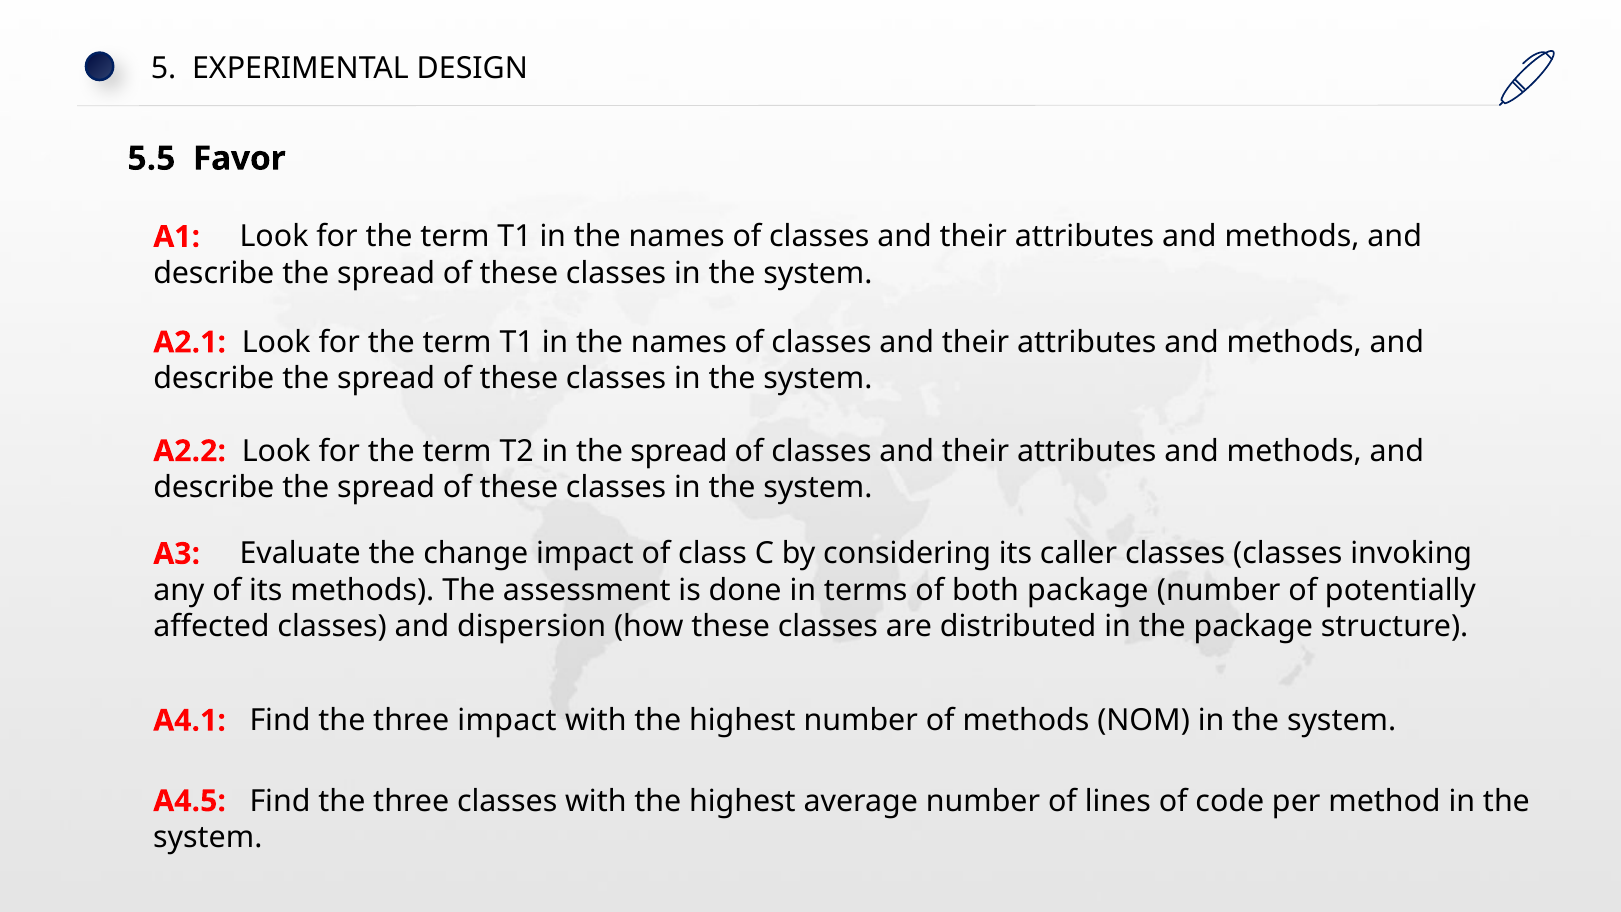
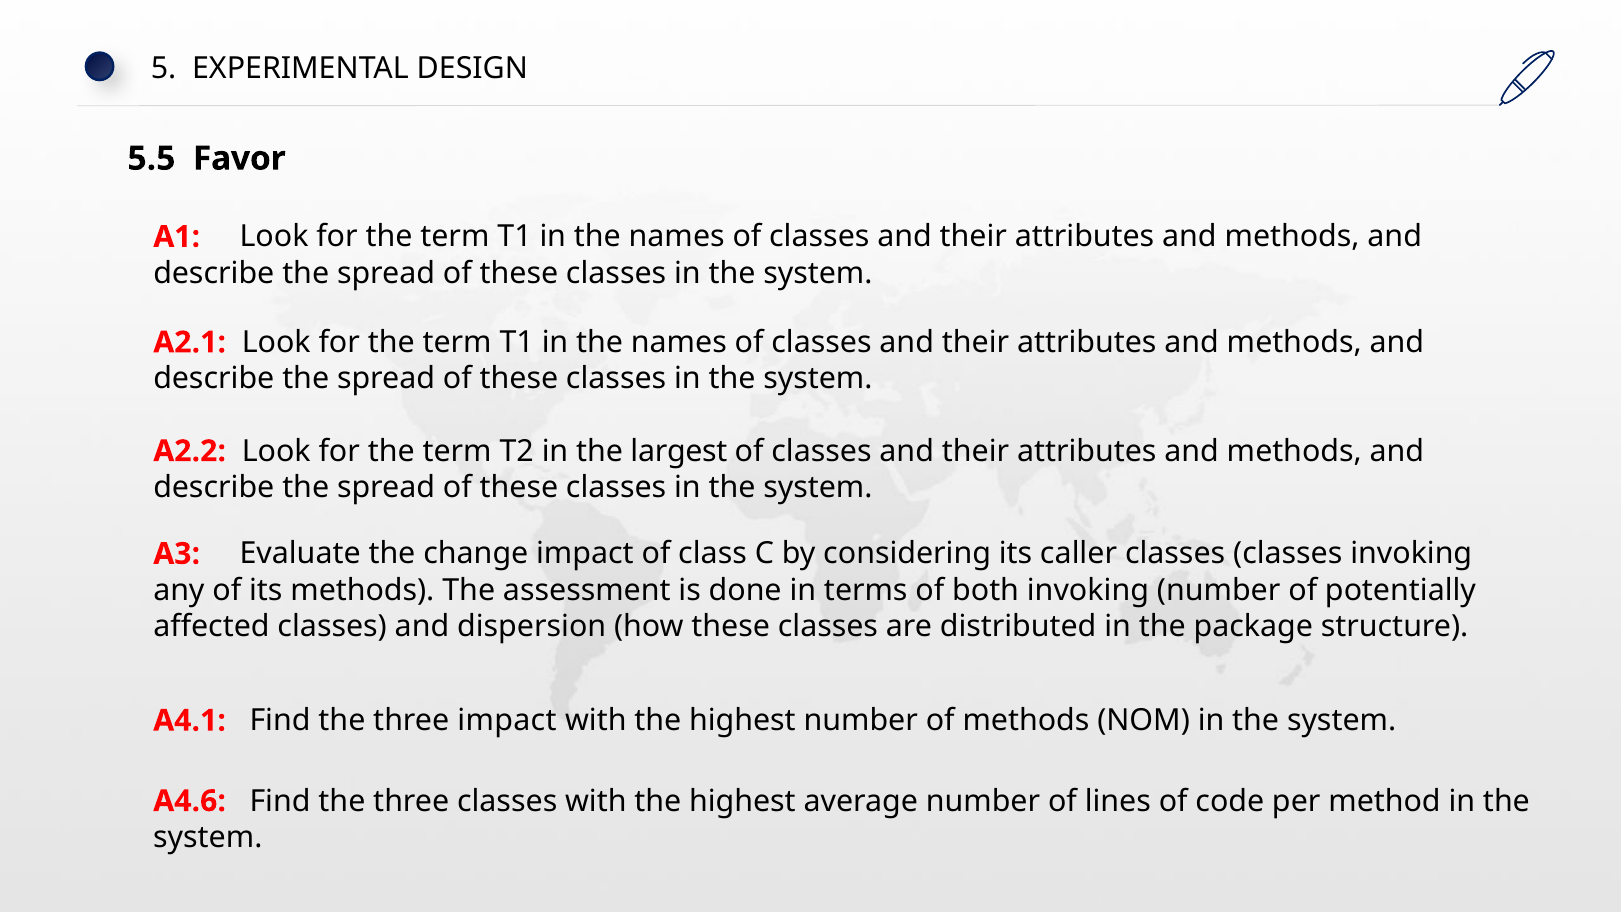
in the spread: spread -> largest (679, 451)
both package: package -> invoking (1088, 590)
A4.5: A4.5 -> A4.6 (190, 801)
